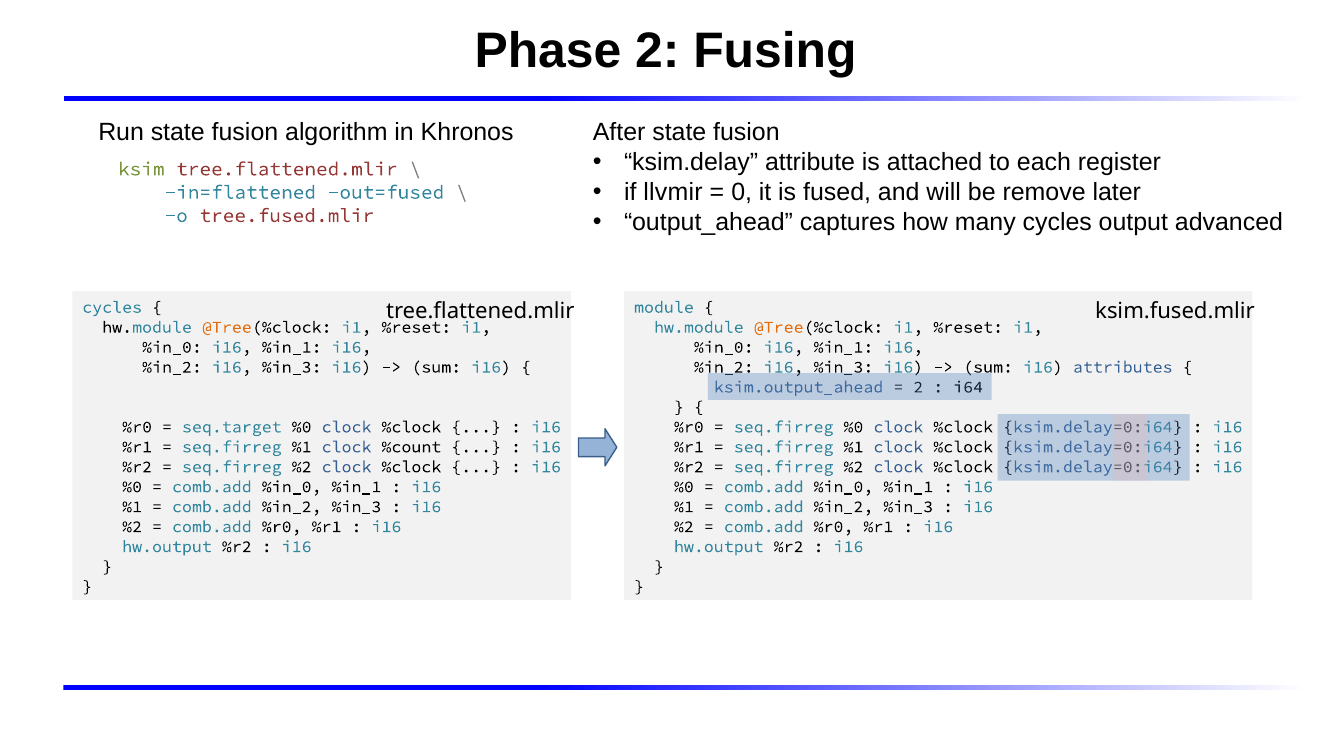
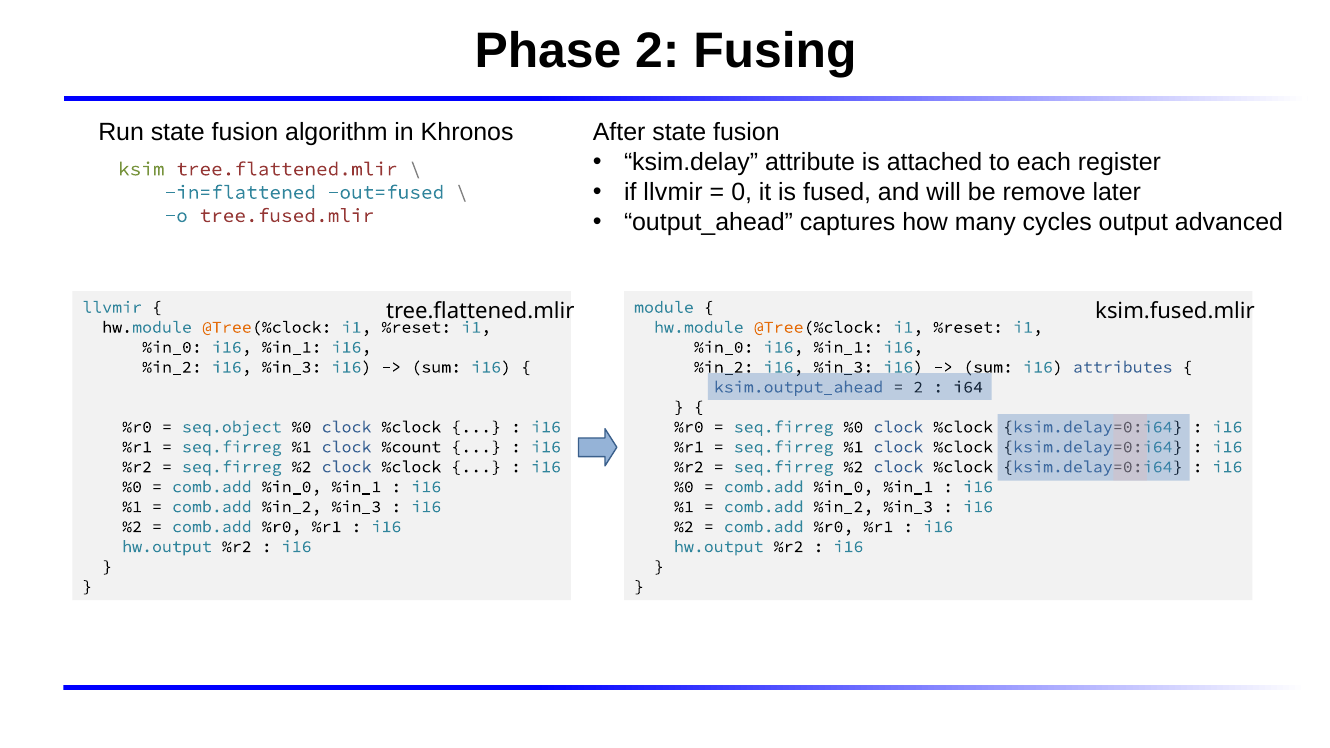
cycles: cycles -> llvmir (112, 307)
seq.target: seq.target -> seq.object (232, 427)
